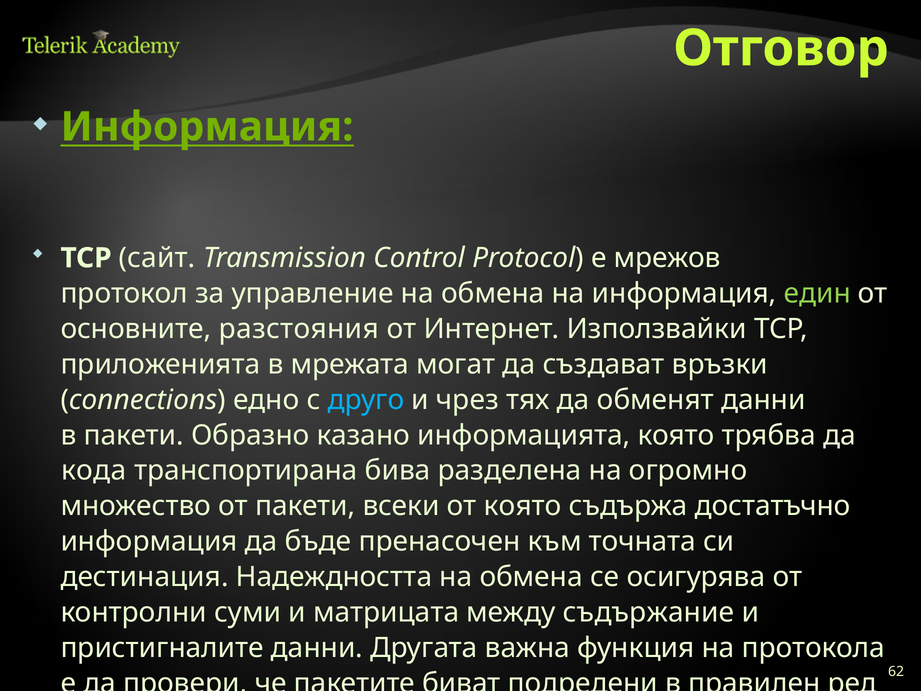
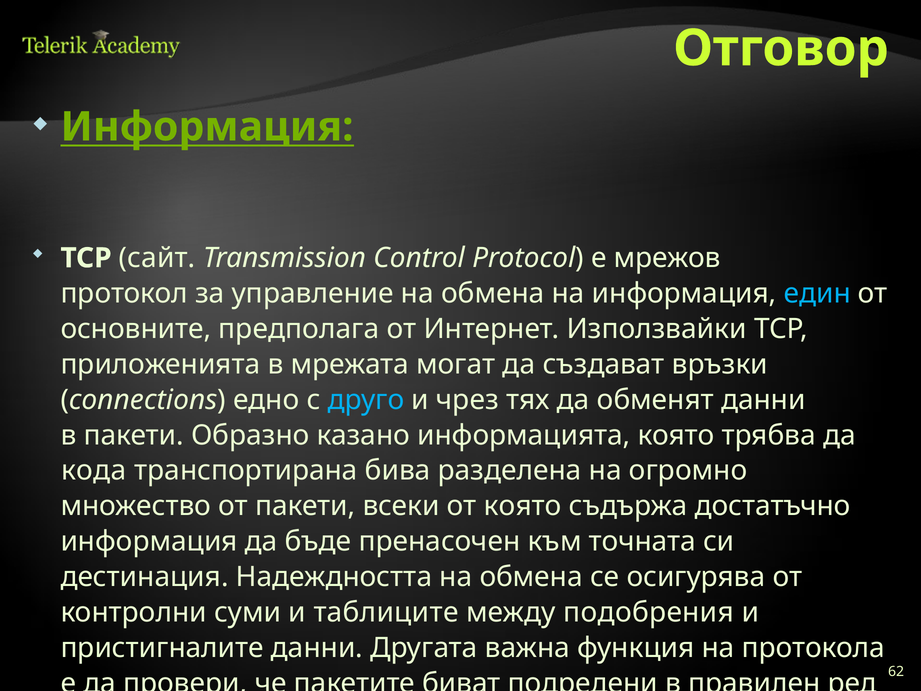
един colour: light green -> light blue (817, 293)
разстояния: разстояния -> предполага (299, 329)
матрицата: матрицата -> таблиците (386, 612)
съдържание: съдържание -> подобрения (649, 612)
